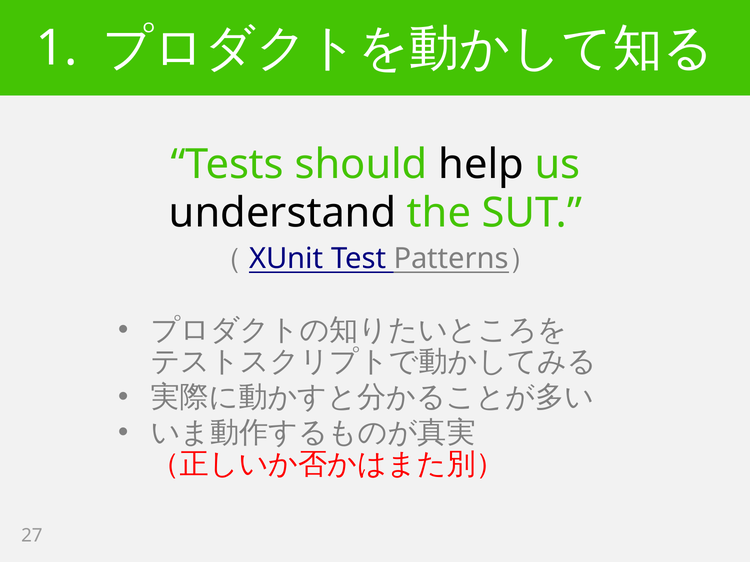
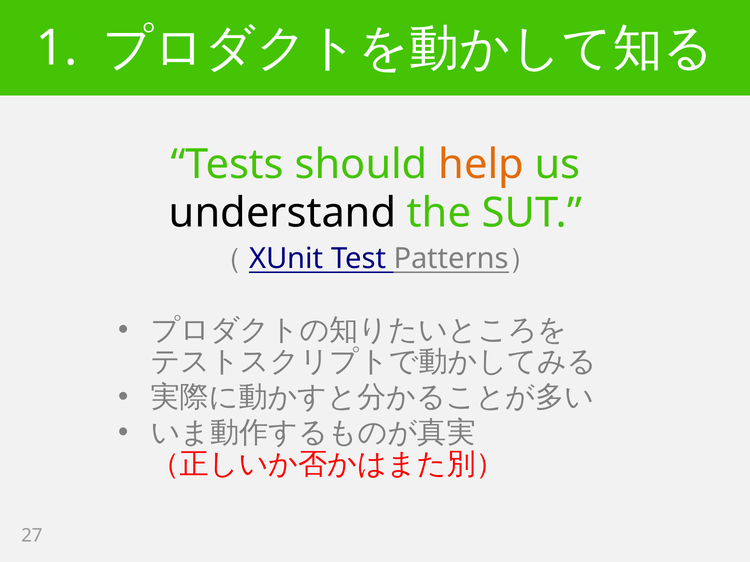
help colour: black -> orange (481, 165)
